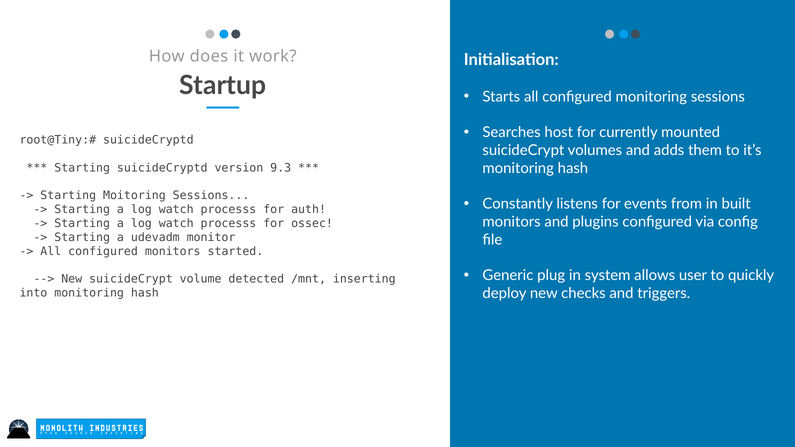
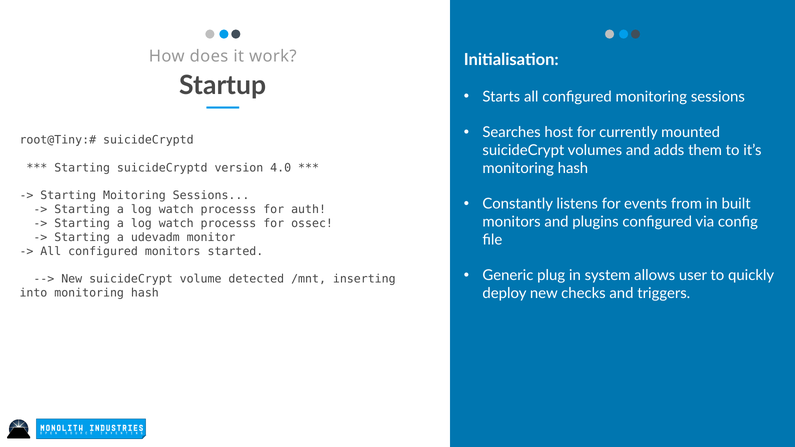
9.3: 9.3 -> 4.0 (281, 168)
